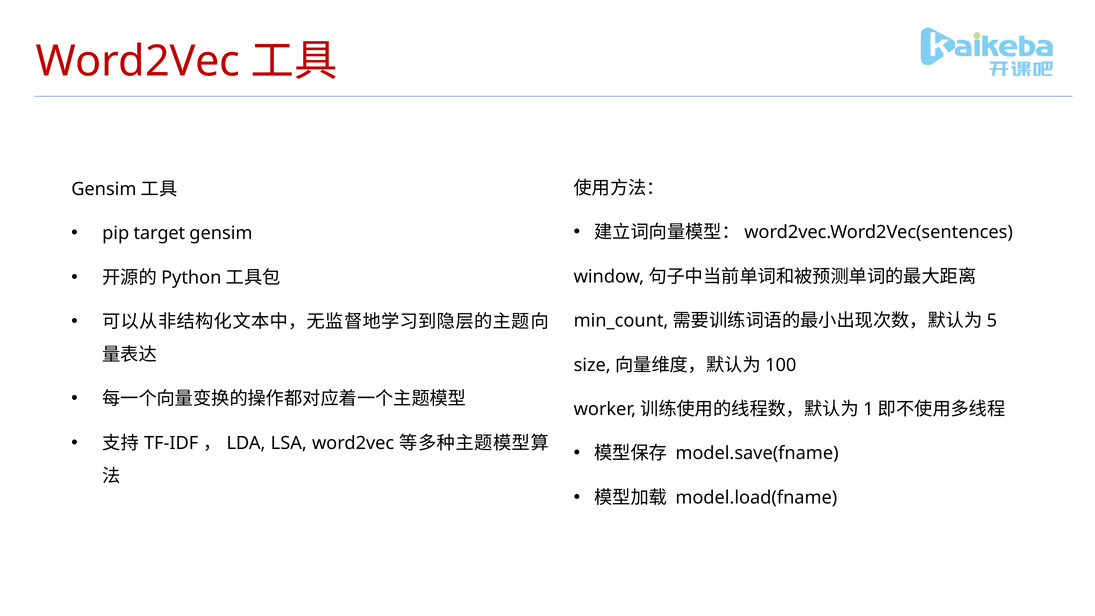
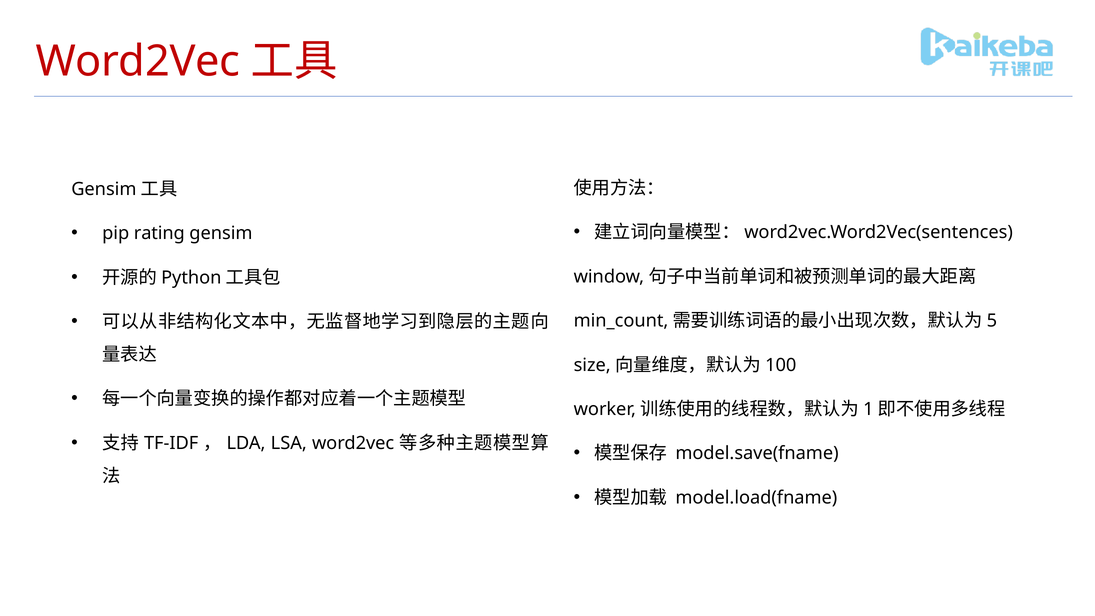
target: target -> rating (159, 233)
